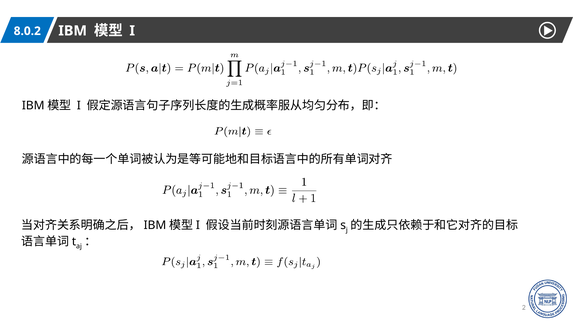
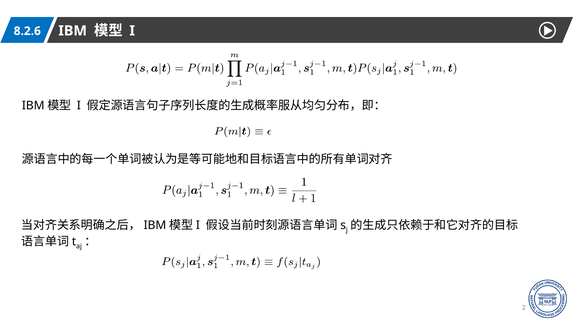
8.0.2: 8.0.2 -> 8.2.6 (27, 31)
